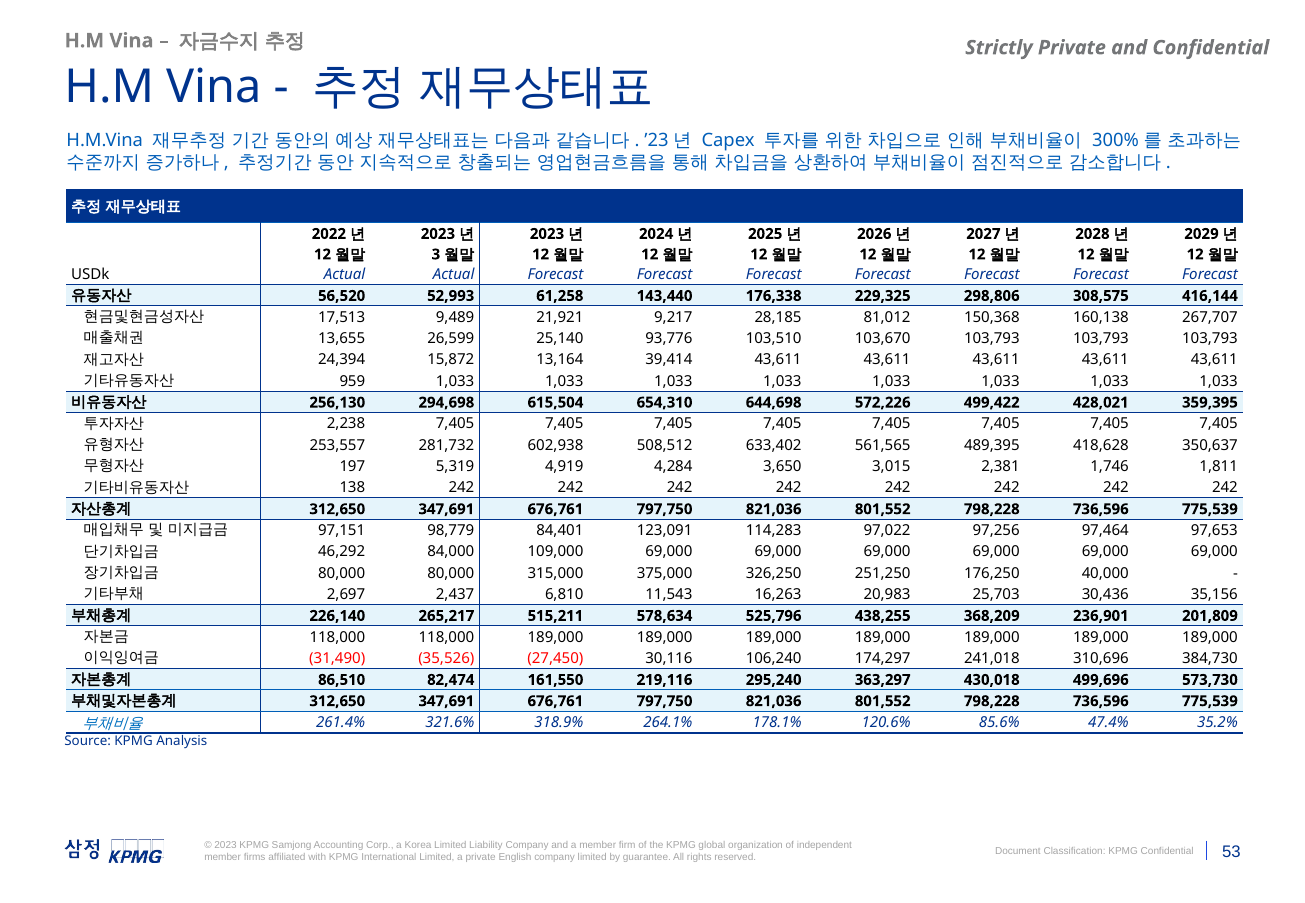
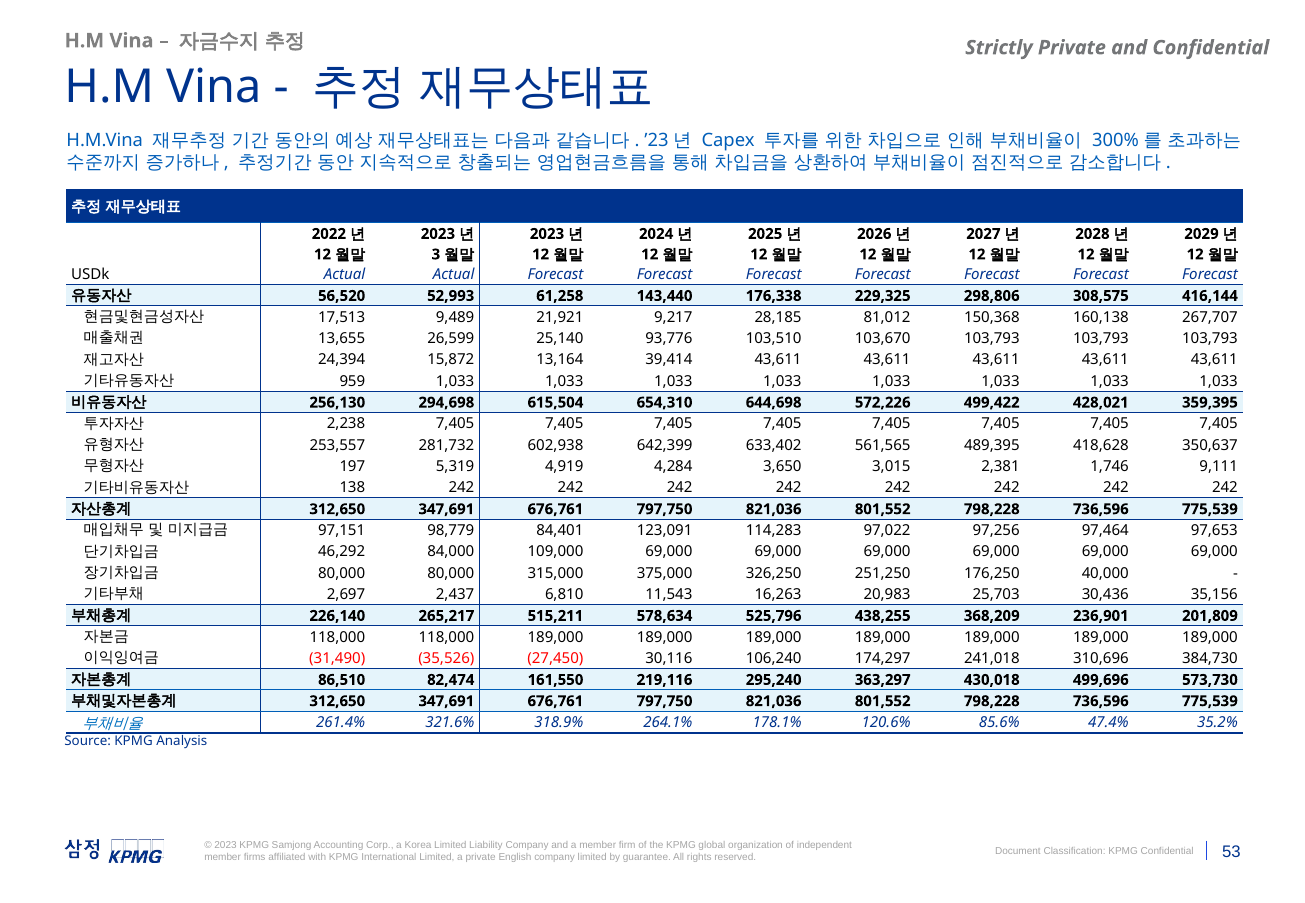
508,512: 508,512 -> 642,399 (665, 445)
1,811: 1,811 -> 9,111 (1219, 467)
